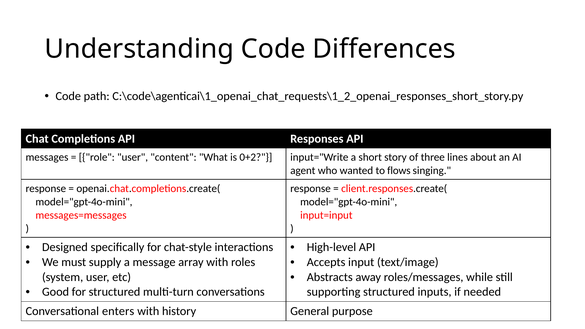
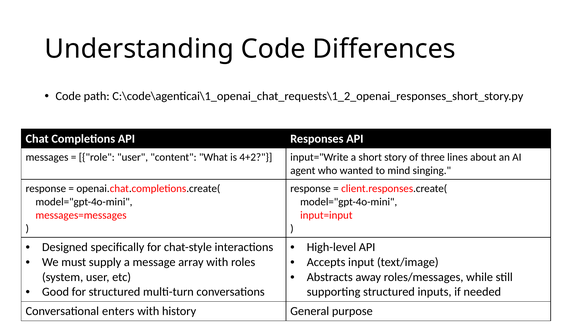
0+2: 0+2 -> 4+2 (256, 157)
flows: flows -> mind (399, 171)
